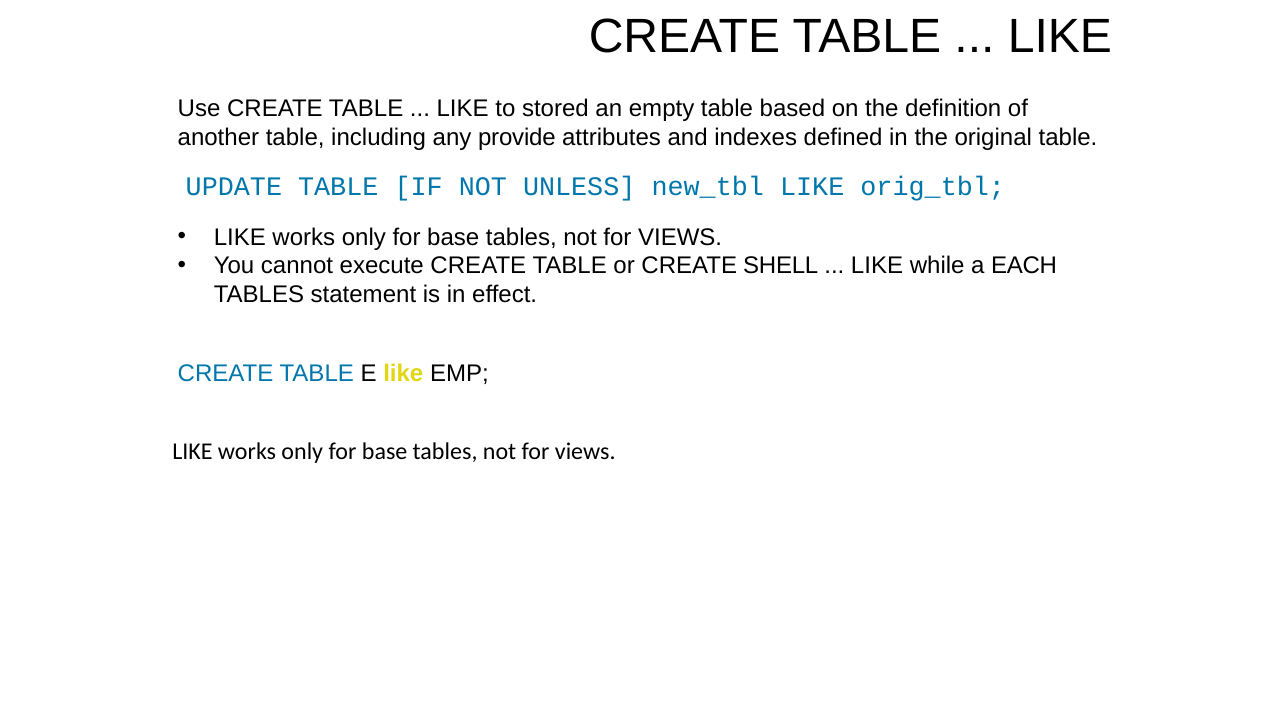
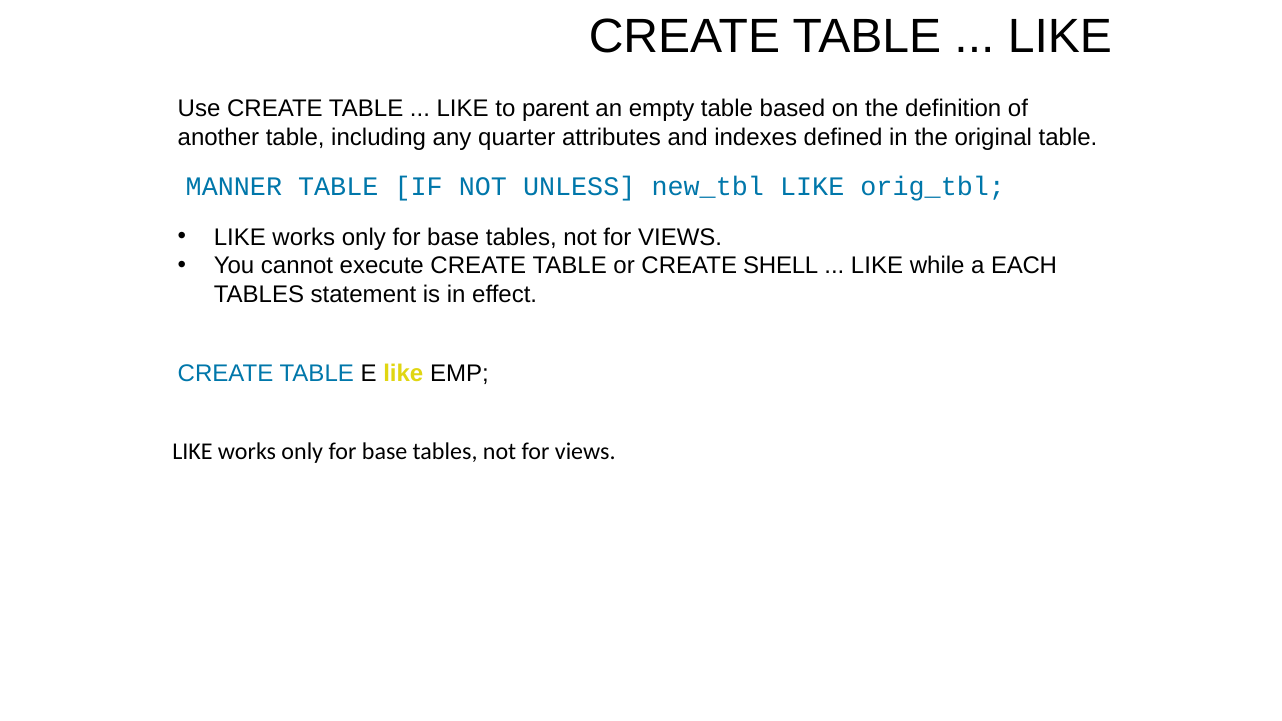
stored: stored -> parent (556, 109)
provide: provide -> quarter (517, 138)
UPDATE: UPDATE -> MANNER (234, 187)
